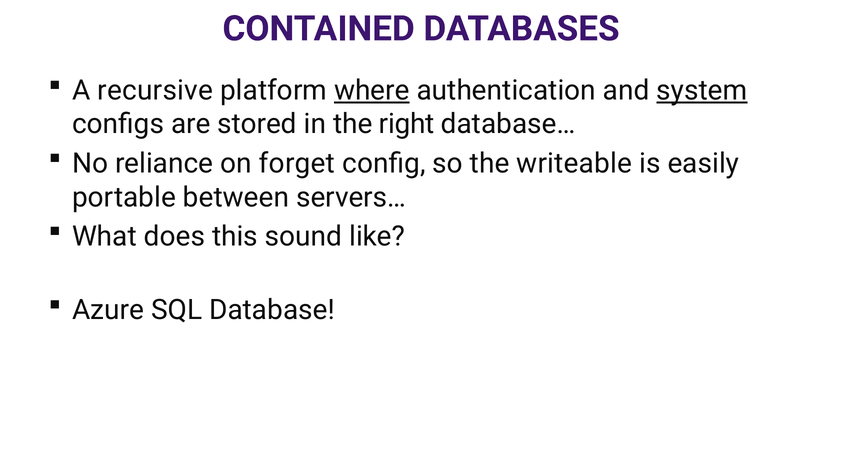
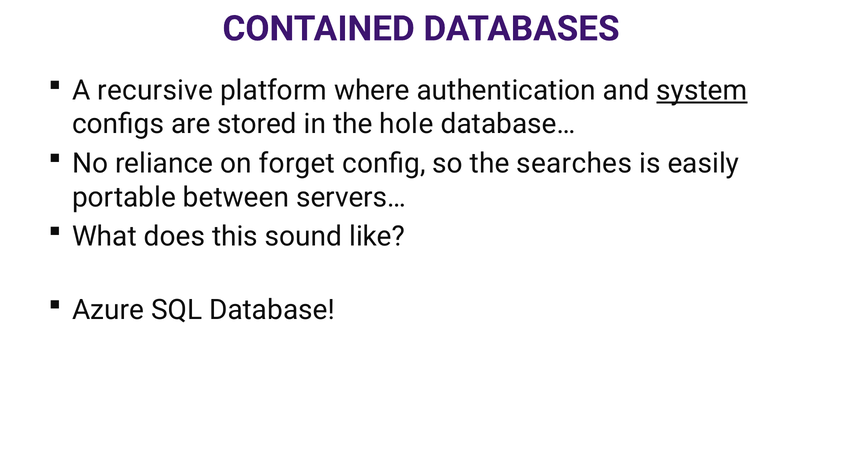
where underline: present -> none (372, 90)
right: right -> hole (406, 124)
writeable: writeable -> searches (574, 163)
